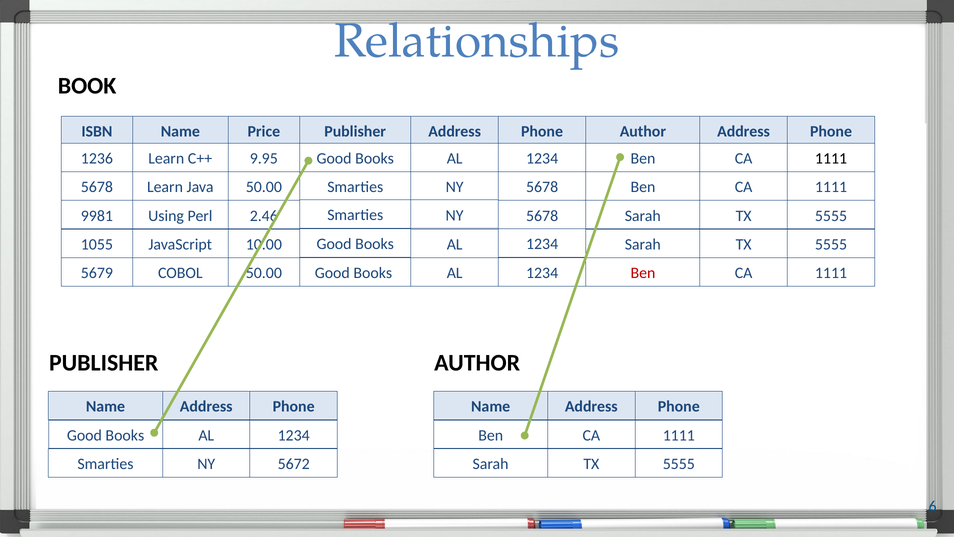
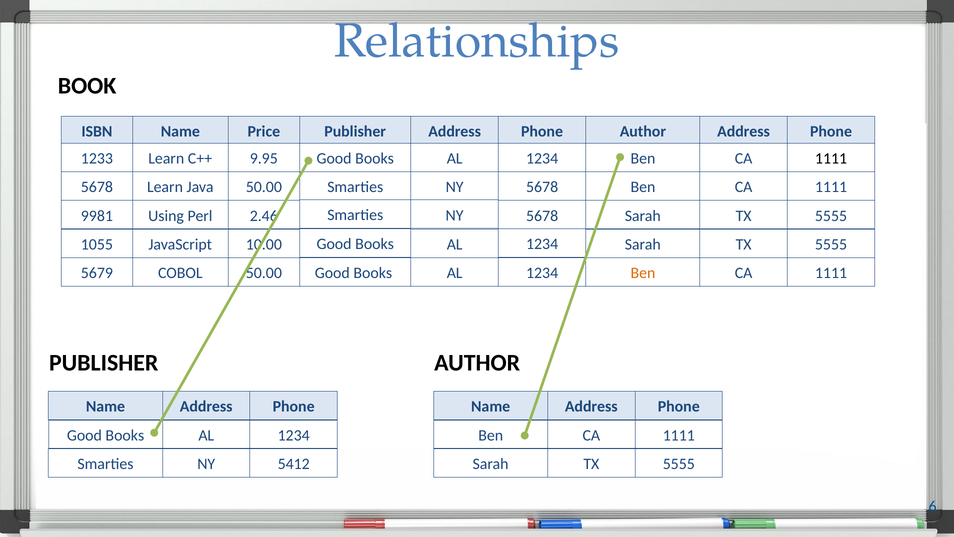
1236: 1236 -> 1233 (97, 158)
Ben colour: red -> orange (643, 273)
5672: 5672 -> 5412 (294, 464)
